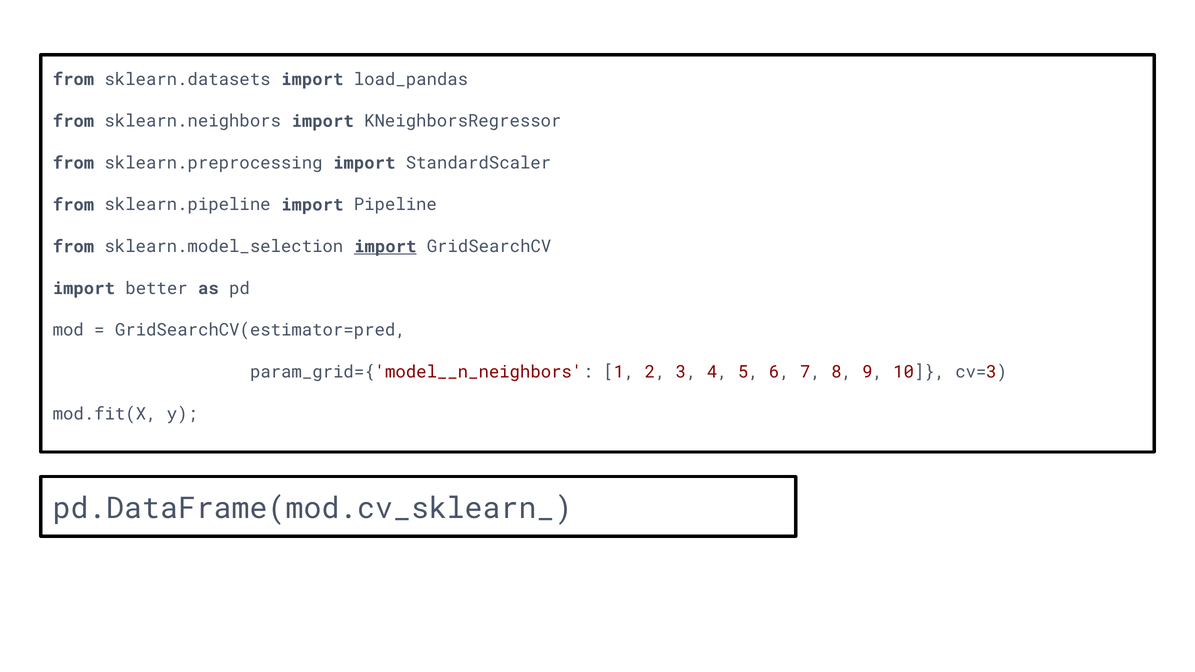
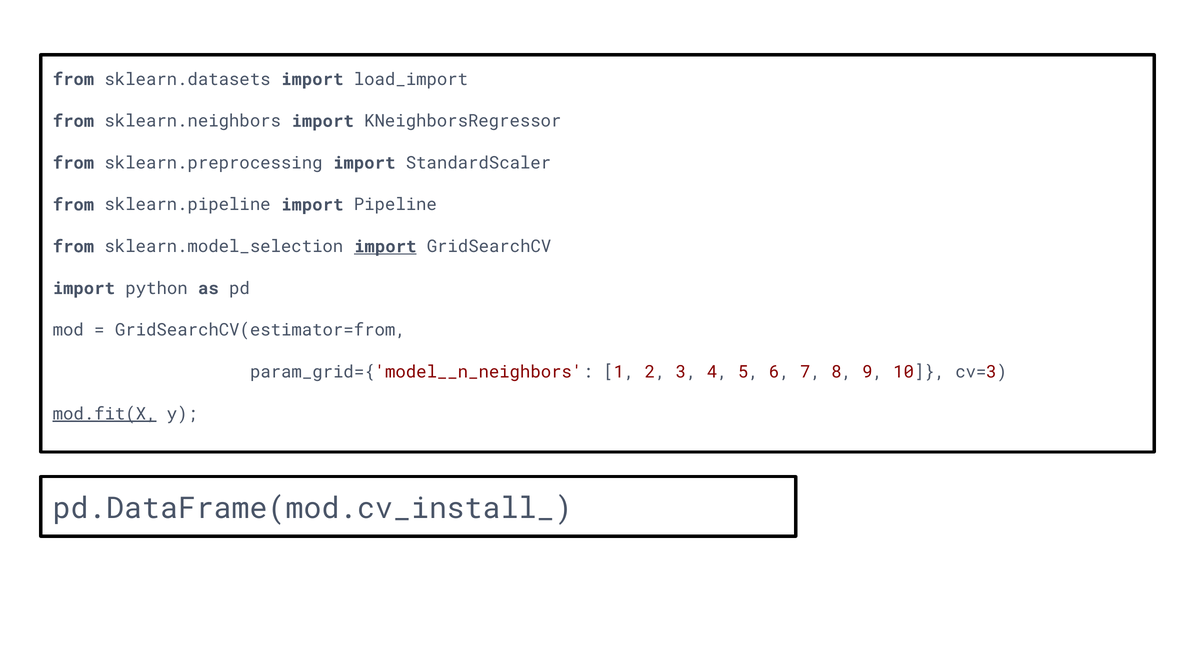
load_pandas: load_pandas -> load_import (411, 79)
better: better -> python (157, 288)
GridSearchCV(estimator=pred: GridSearchCV(estimator=pred -> GridSearchCV(estimator=from (260, 330)
mod.fit(X underline: none -> present (105, 414)
pd.DataFrame(mod.cv_sklearn_: pd.DataFrame(mod.cv_sklearn_ -> pd.DataFrame(mod.cv_install_ (313, 509)
